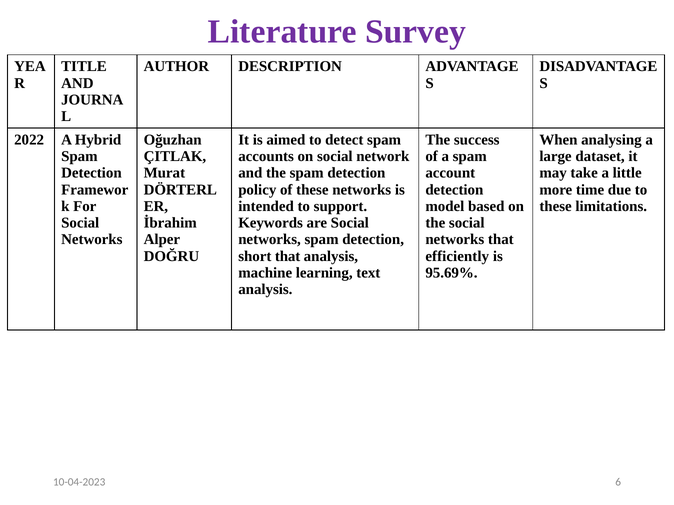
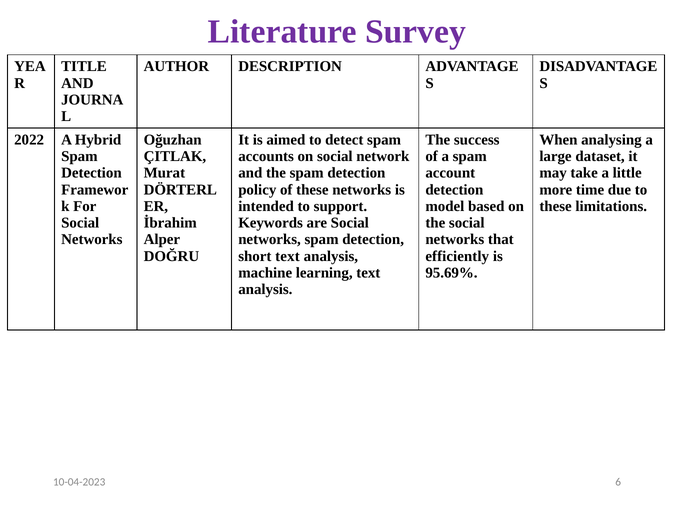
short that: that -> text (287, 256)
